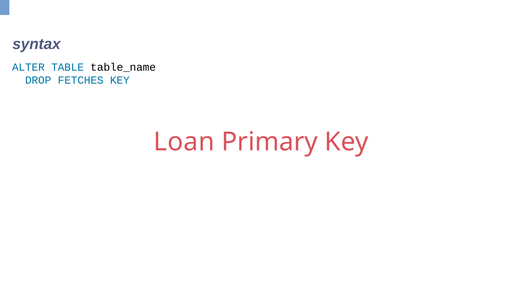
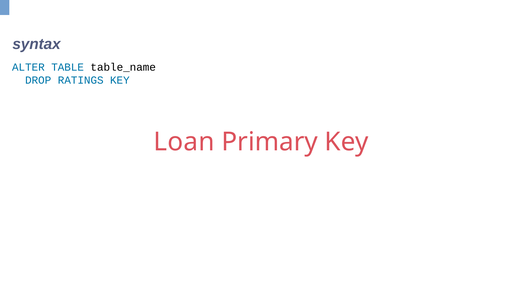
FETCHES: FETCHES -> RATINGS (81, 80)
